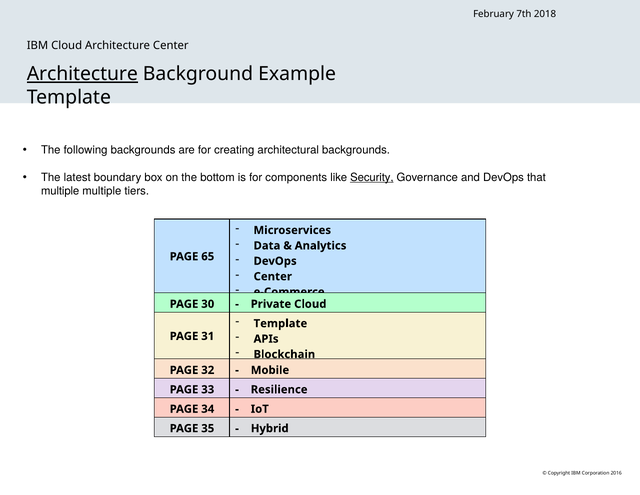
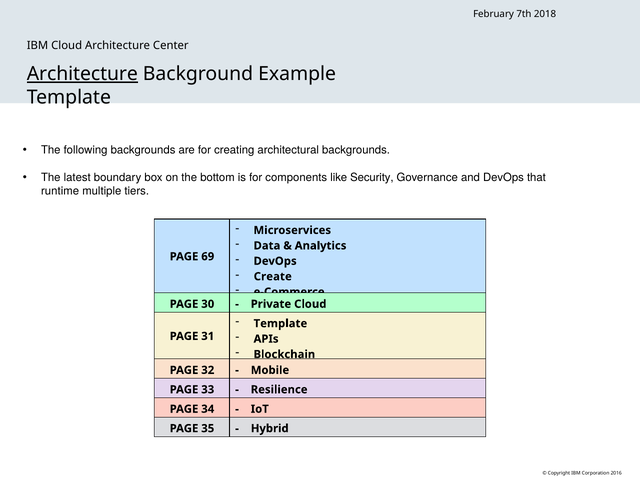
Security underline: present -> none (372, 177)
multiple: multiple -> runtime (60, 191)
65: 65 -> 69 (208, 256)
Center: Center -> Create (273, 276)
